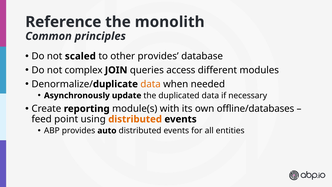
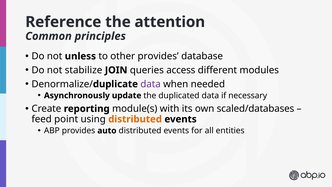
monolith: monolith -> attention (170, 22)
scaled: scaled -> unless (80, 56)
complex: complex -> stabilize (84, 70)
data colour: orange -> purple (151, 84)
offline/databases: offline/databases -> scaled/databases (255, 109)
